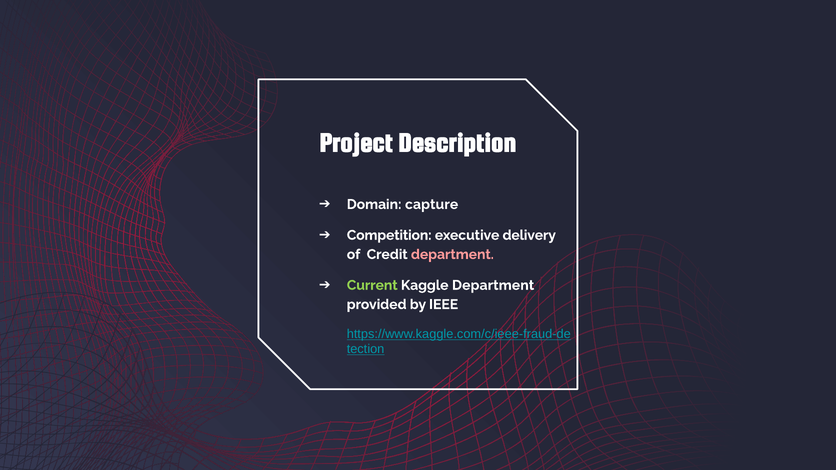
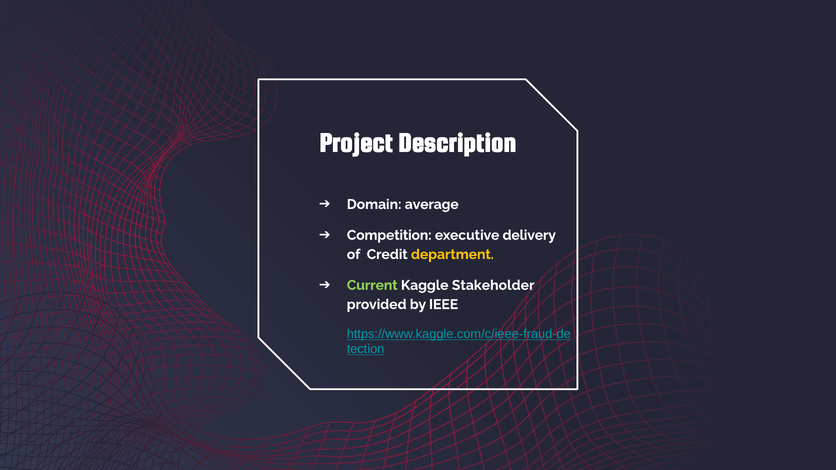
capture: capture -> average (432, 204)
department colour: pink -> yellow (452, 255)
Kaggle Department: Department -> Stakeholder (493, 285)
